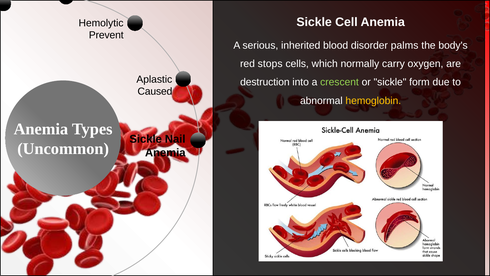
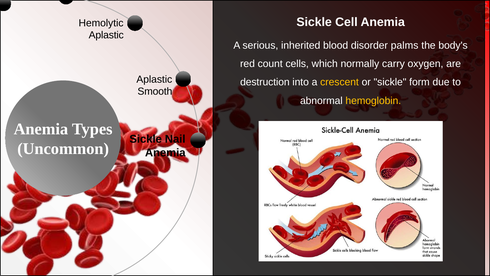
Prevent: Prevent -> Aplastic (106, 35)
stops: stops -> count (270, 64)
crescent colour: light green -> yellow (340, 82)
Caused: Caused -> Smooth (155, 91)
